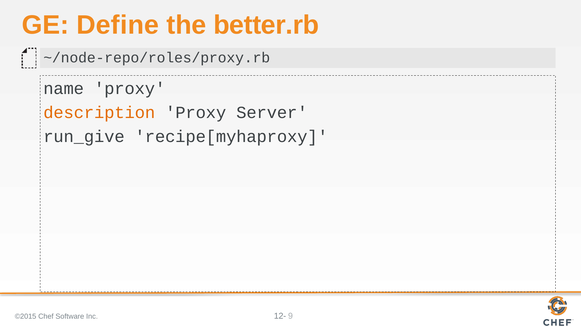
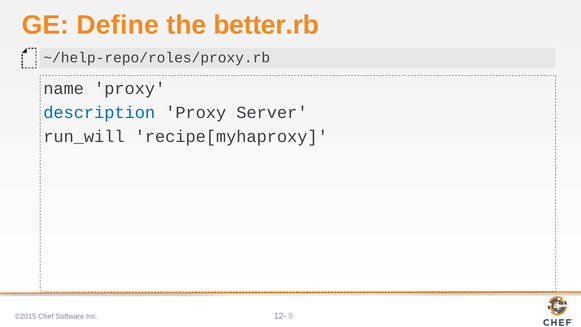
~/node-repo/roles/proxy.rb: ~/node-repo/roles/proxy.rb -> ~/help-repo/roles/proxy.rb (157, 58)
description colour: orange -> blue (99, 113)
run_give: run_give -> run_will (84, 137)
